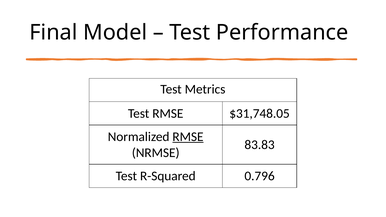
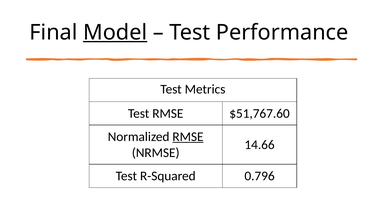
Model underline: none -> present (115, 32)
$31,748.05: $31,748.05 -> $51,767.60 (260, 114)
83.83: 83.83 -> 14.66 (260, 145)
